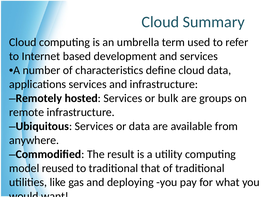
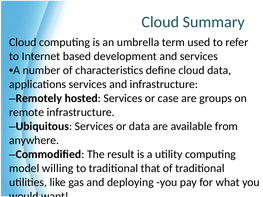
bulk: bulk -> case (168, 98)
reused: reused -> willing (58, 168)
